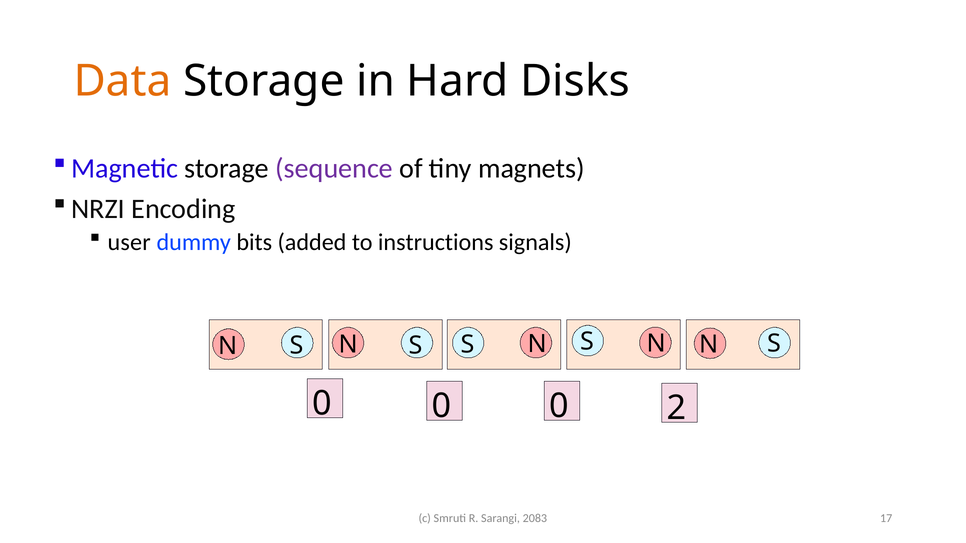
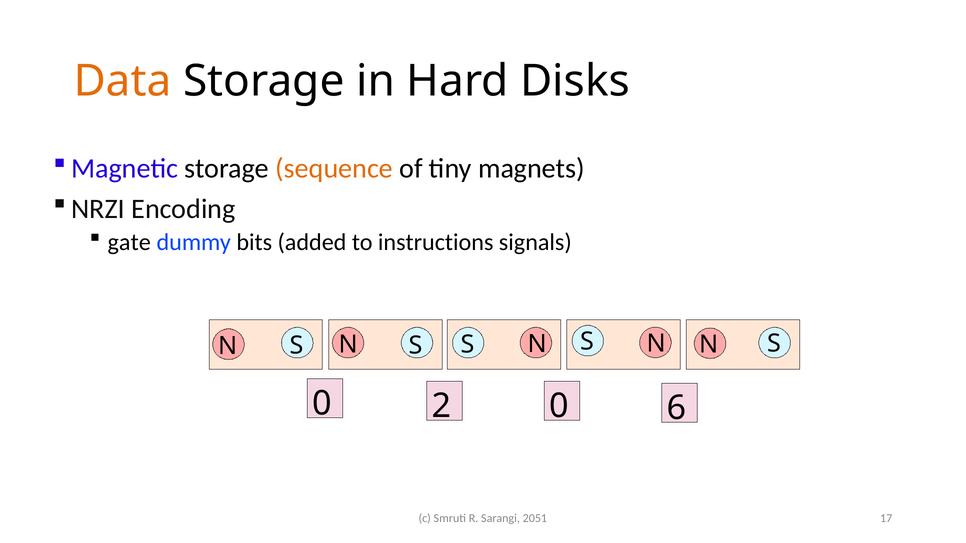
sequence colour: purple -> orange (334, 168)
user: user -> gate (129, 242)
0: 0 -> 2 (441, 406)
2: 2 -> 6 (677, 408)
2083: 2083 -> 2051 (535, 519)
